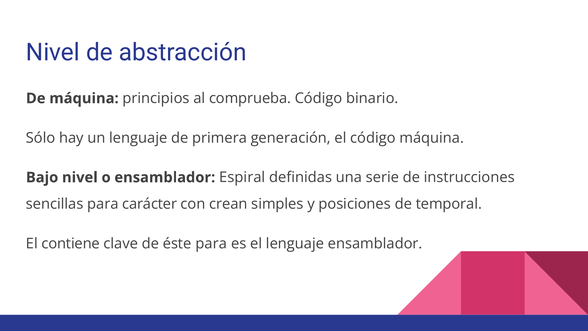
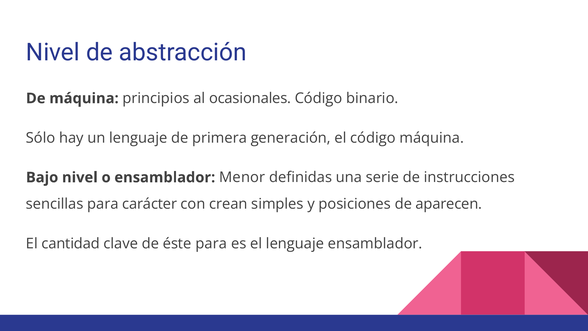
comprueba: comprueba -> ocasionales (250, 98)
Espiral: Espiral -> Menor (242, 177)
temporal: temporal -> aparecen (449, 204)
contiene: contiene -> cantidad (71, 243)
